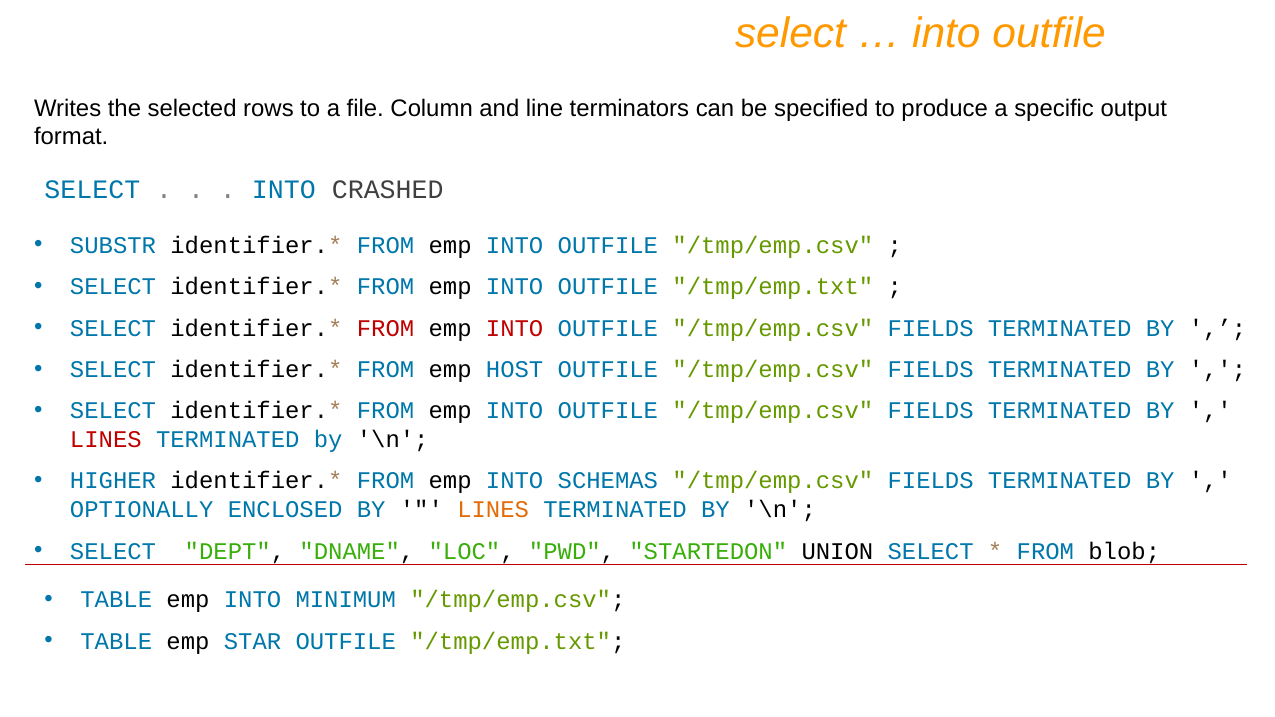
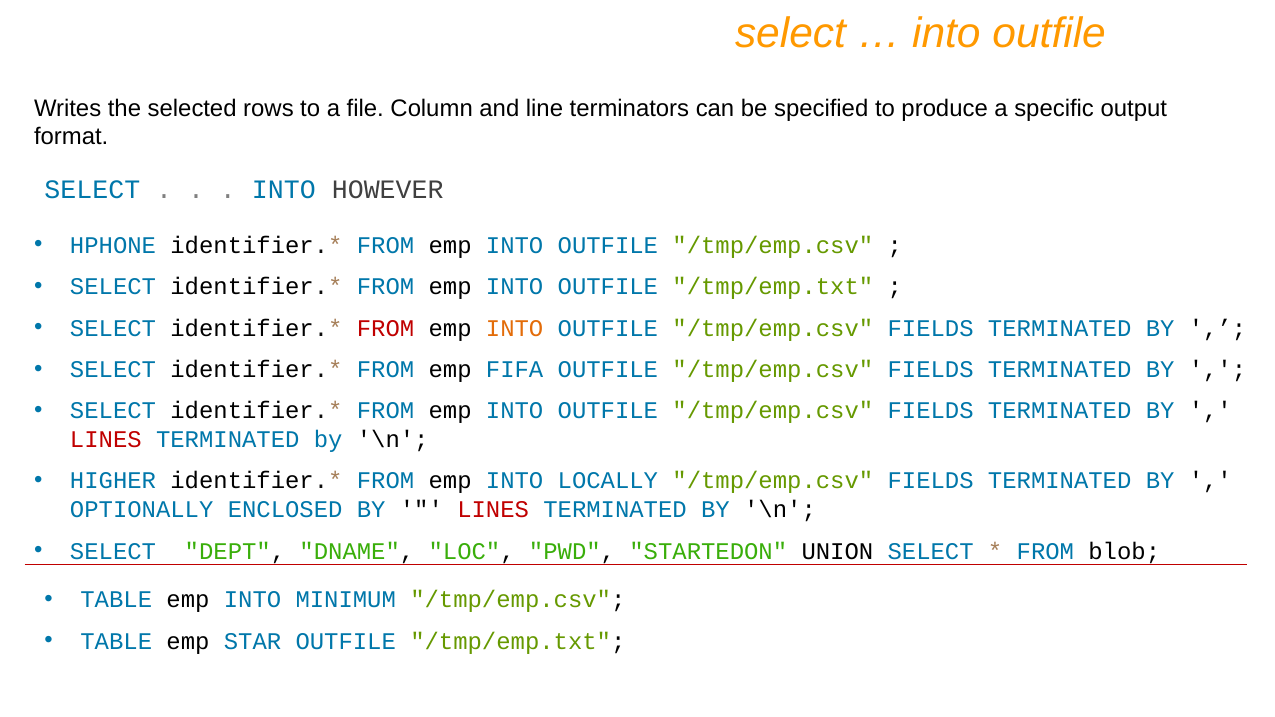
CRASHED: CRASHED -> HOWEVER (388, 190)
SUBSTR: SUBSTR -> HPHONE (113, 245)
INTO colour: red -> orange (515, 328)
HOST: HOST -> FIFA (515, 370)
SCHEMAS: SCHEMAS -> LOCALLY (608, 481)
LINES colour: orange -> red (493, 510)
